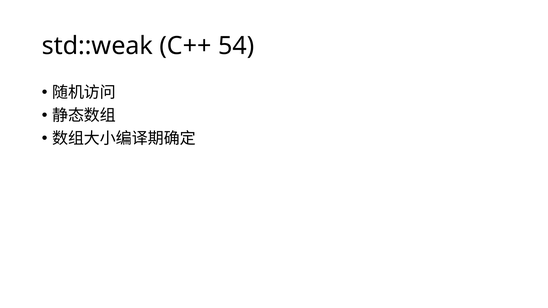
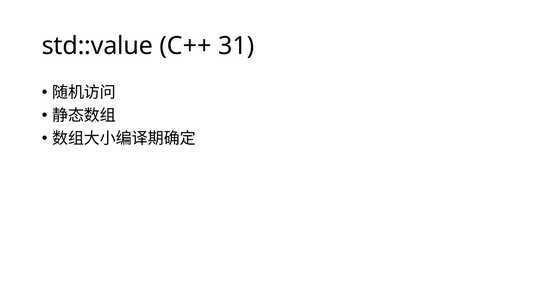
std::weak: std::weak -> std::value (97, 46)
54: 54 -> 31 (236, 46)
